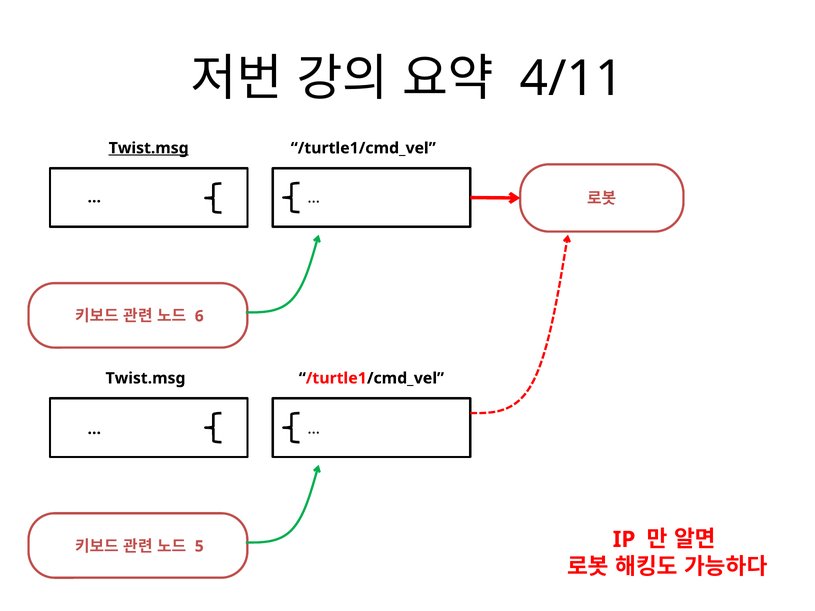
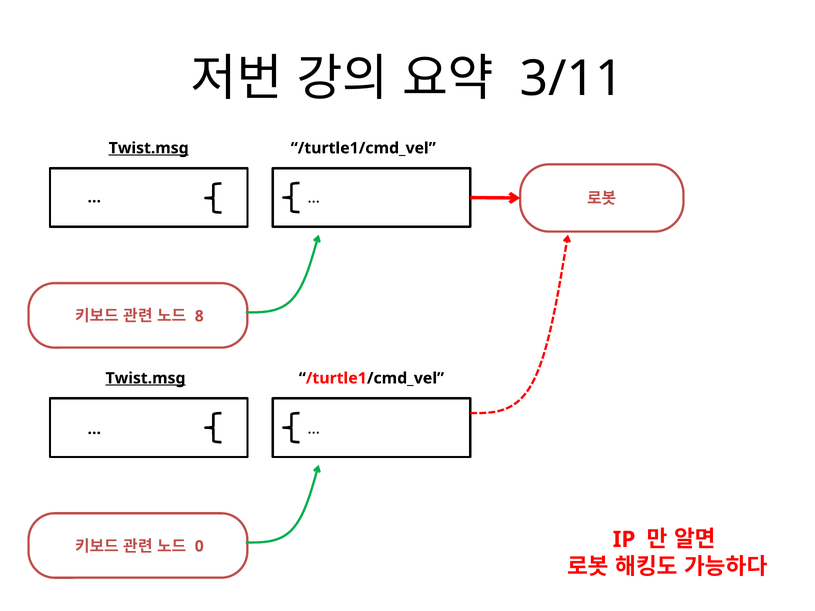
4/11: 4/11 -> 3/11 (572, 79)
6: 6 -> 8 (199, 316)
Twist.msg underline: none -> present (146, 378)
5: 5 -> 0 (199, 547)
